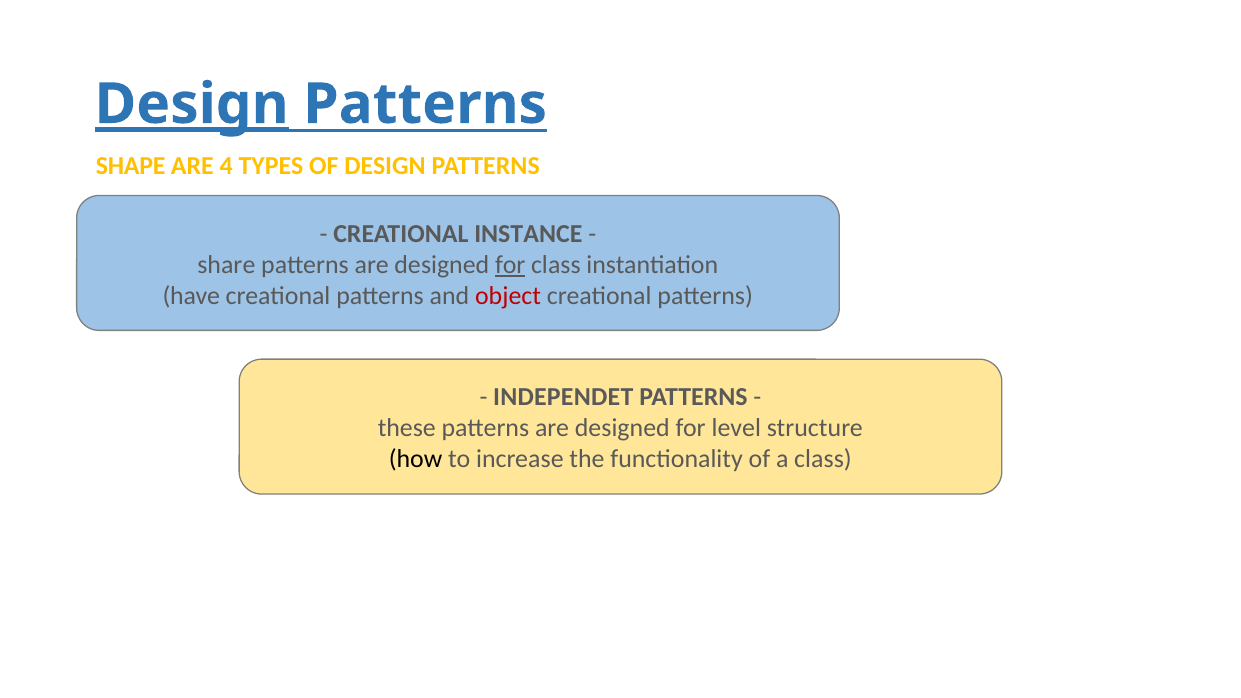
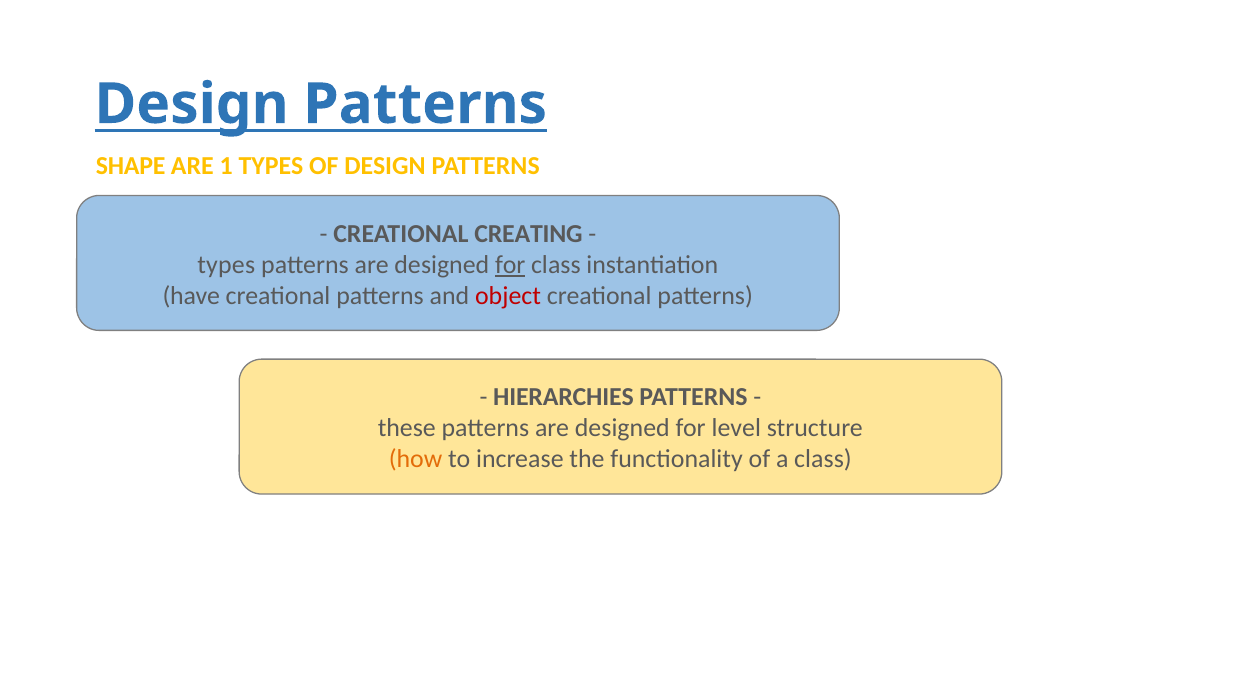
Design underline: present -> none (192, 104)
4: 4 -> 1 (226, 166)
INSTANCE: INSTANCE -> CREATING (528, 234)
share: share -> types (226, 265)
INDEPENDET: INDEPENDET -> HIERARCHIES (563, 397)
how colour: black -> orange (416, 459)
